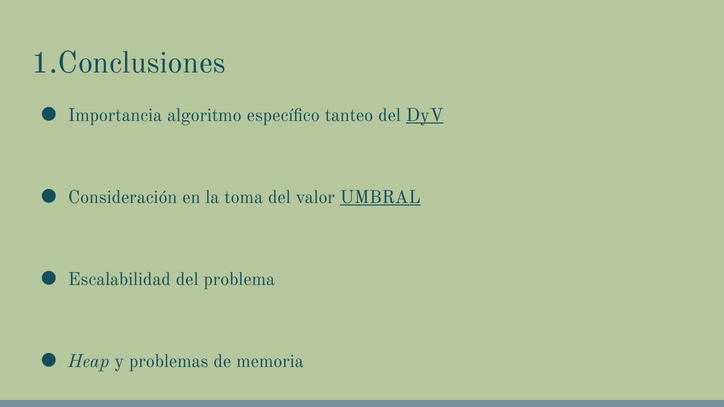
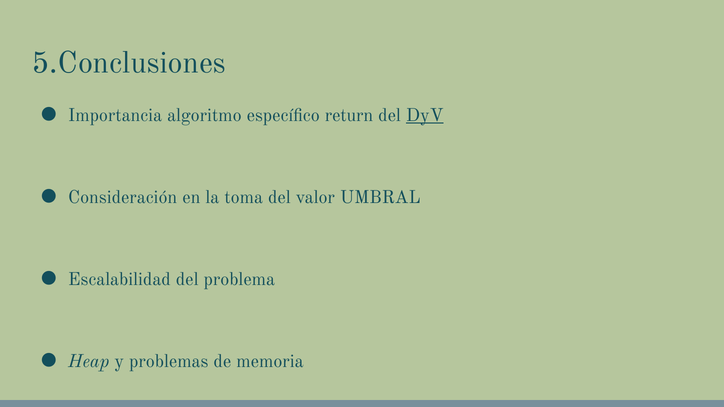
1.Conclusiones: 1.Conclusiones -> 5.Conclusiones (129, 63)
tanteo: tanteo -> return (349, 115)
UMBRAL underline: present -> none (380, 197)
